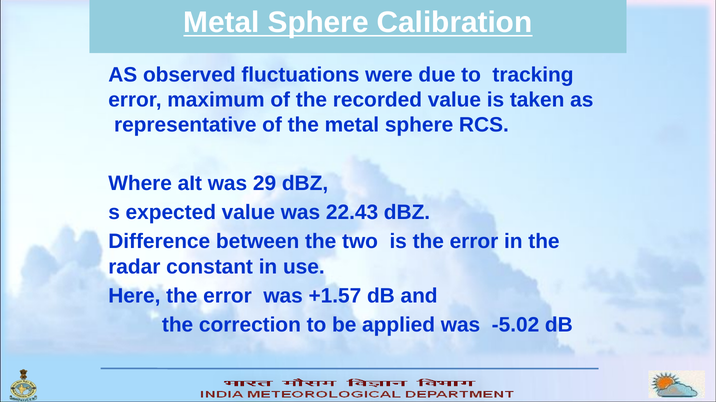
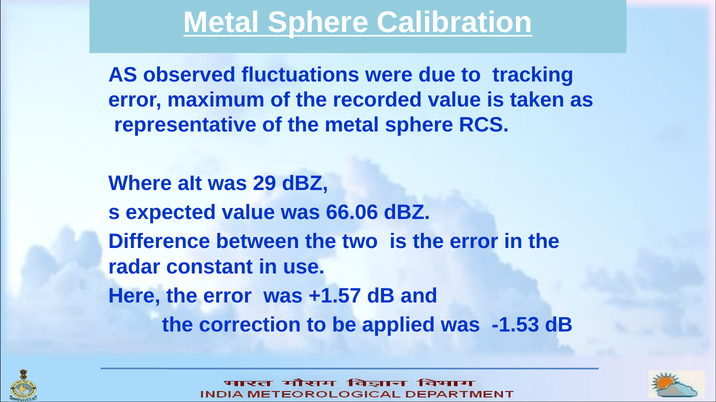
22.43: 22.43 -> 66.06 (352, 213)
-5.02: -5.02 -> -1.53 (515, 326)
